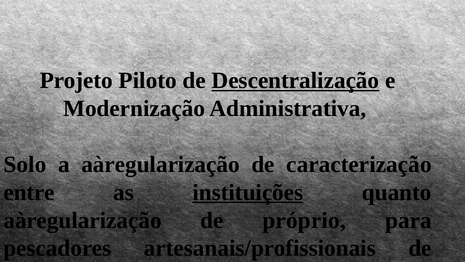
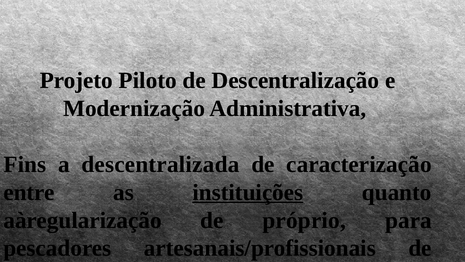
Descentralização underline: present -> none (295, 80)
Solo: Solo -> Fins (25, 164)
a aàregularização: aàregularização -> descentralizada (160, 164)
